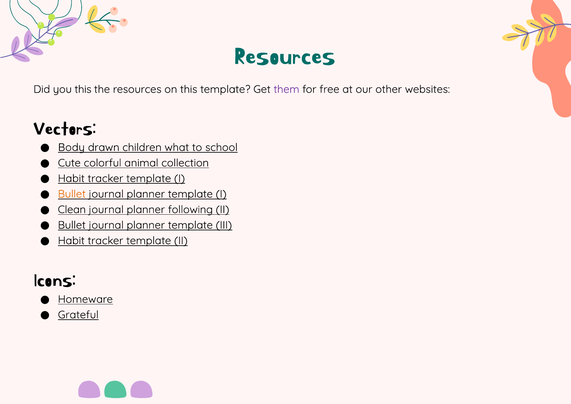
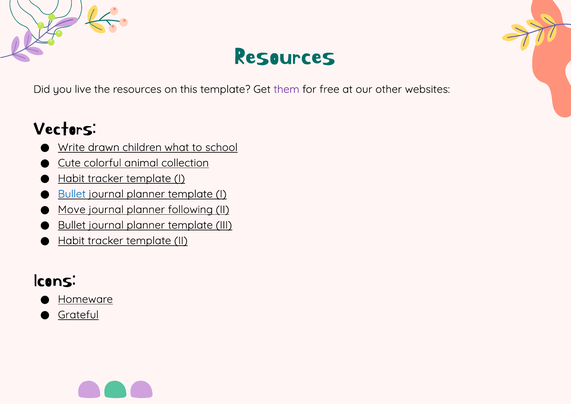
you this: this -> live (83, 89)
Body: Body -> Write (71, 147)
Bullet colour: orange -> blue (72, 194)
Clean: Clean -> Move (72, 209)
